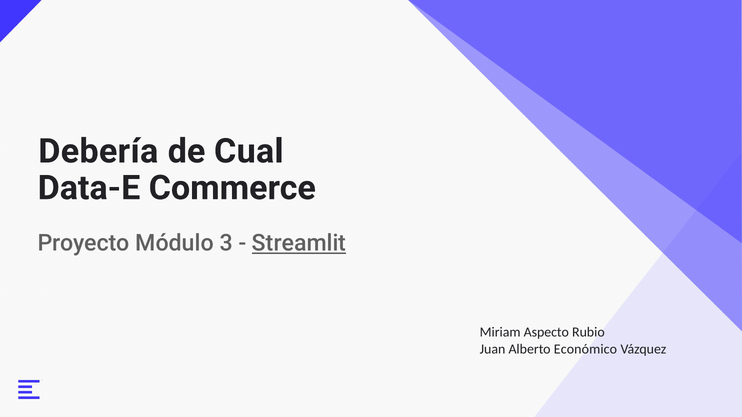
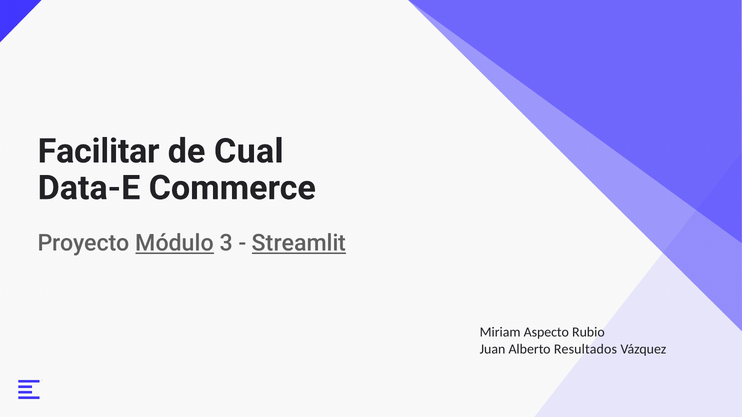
Debería: Debería -> Facilitar (99, 151)
Módulo underline: none -> present (175, 244)
Económico: Económico -> Resultados (585, 349)
